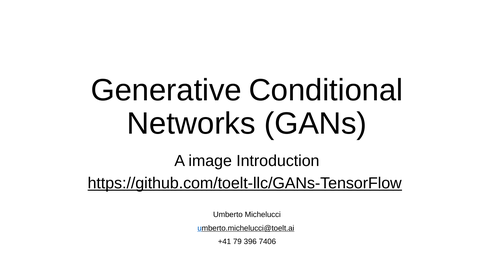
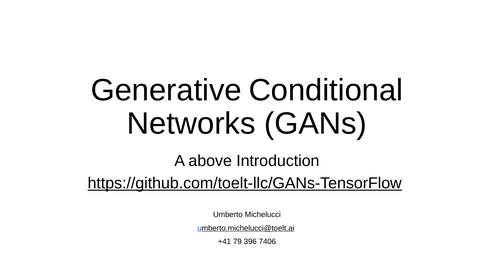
image: image -> above (210, 161)
